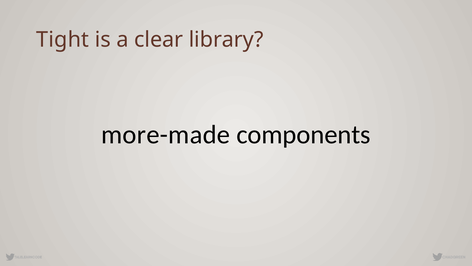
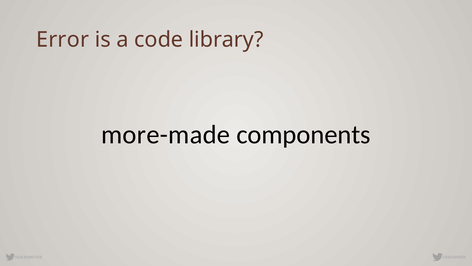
Tight: Tight -> Error (63, 40)
clear: clear -> code (159, 40)
